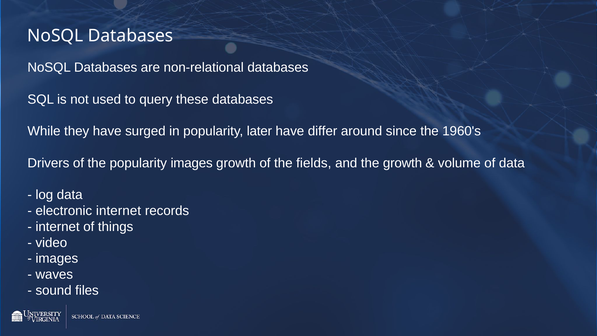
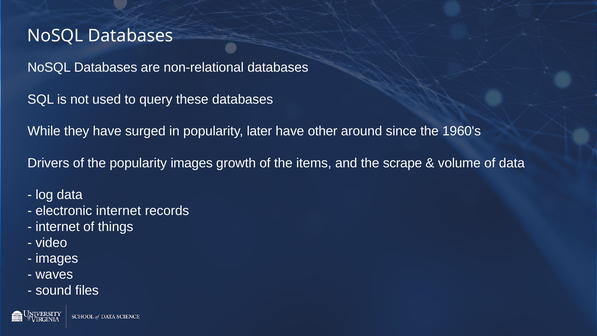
differ: differ -> other (323, 131)
fields: fields -> items (314, 163)
the growth: growth -> scrape (402, 163)
